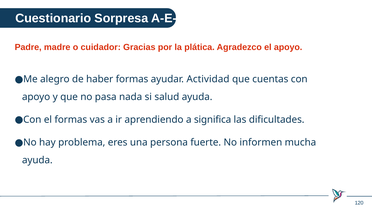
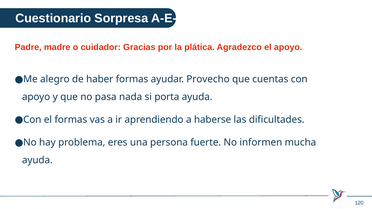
Actividad: Actividad -> Provecho (208, 79)
salud: salud -> porta (167, 97)
significa: significa -> haberse (213, 120)
